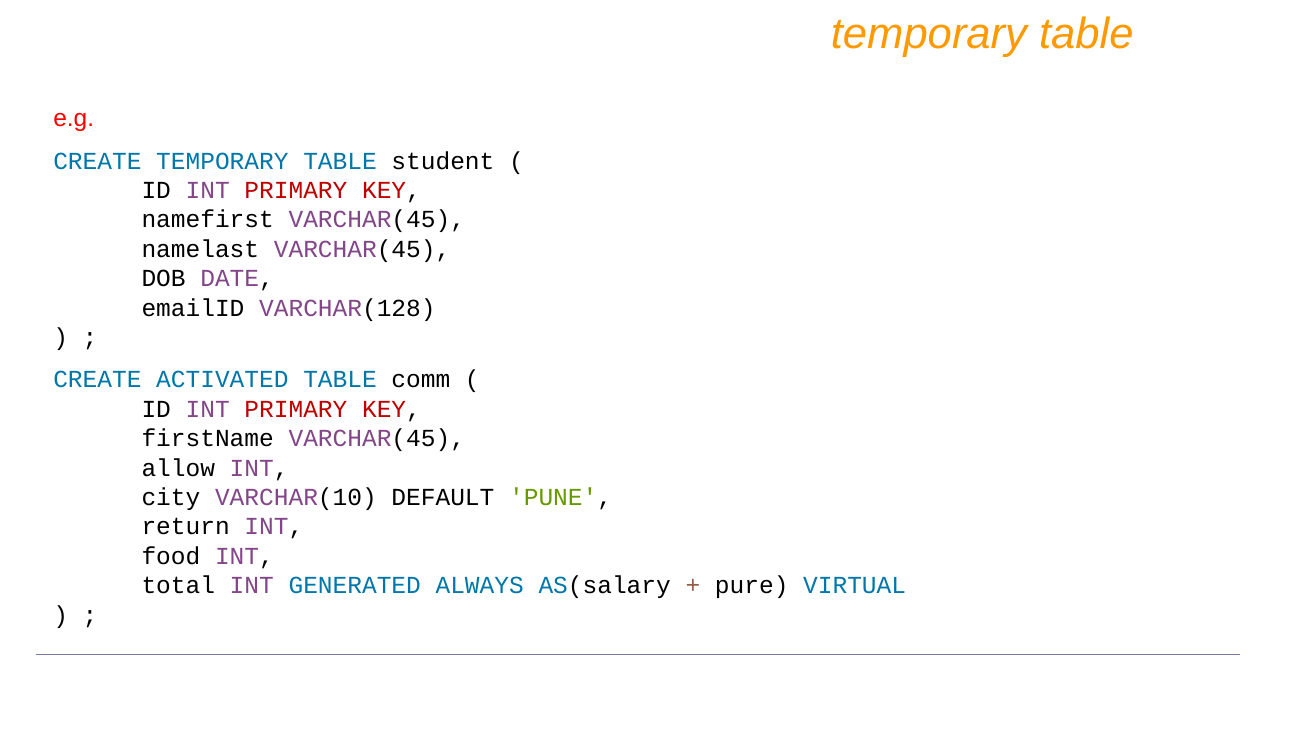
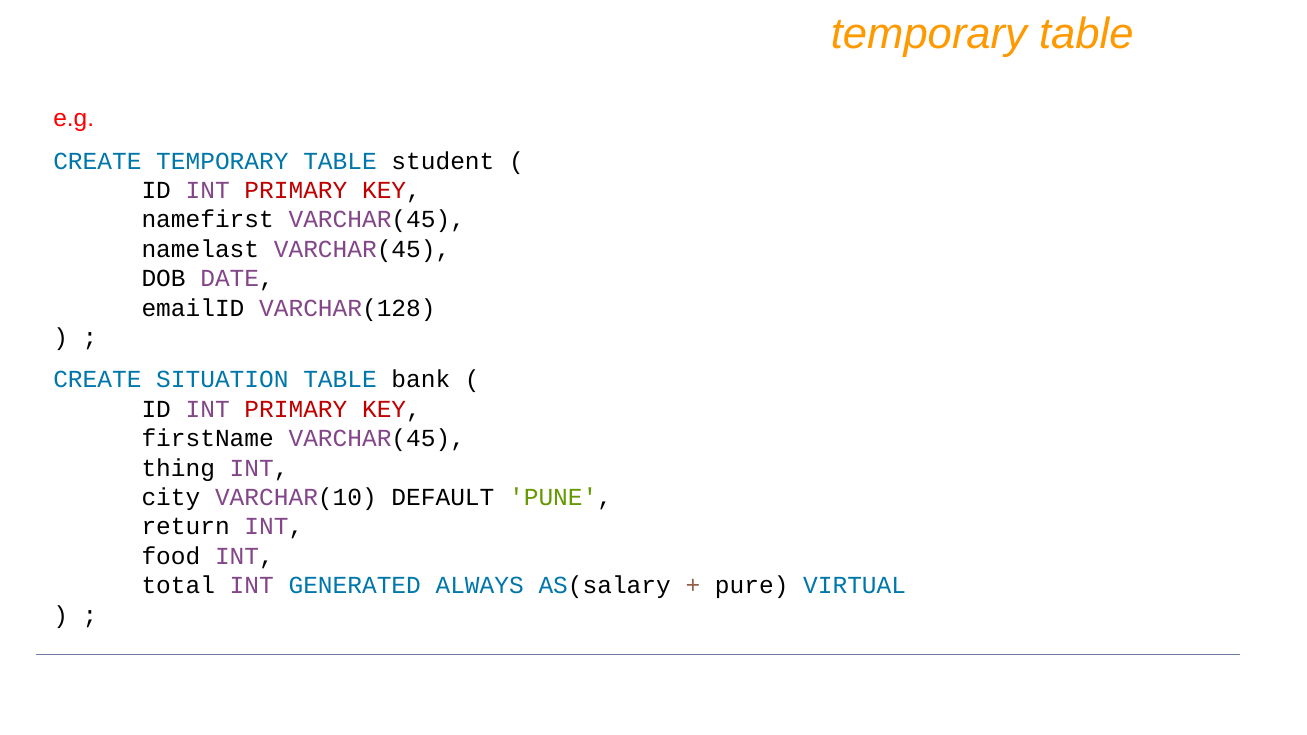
ACTIVATED: ACTIVATED -> SITUATION (222, 380)
comm: comm -> bank (421, 380)
allow: allow -> thing (178, 468)
